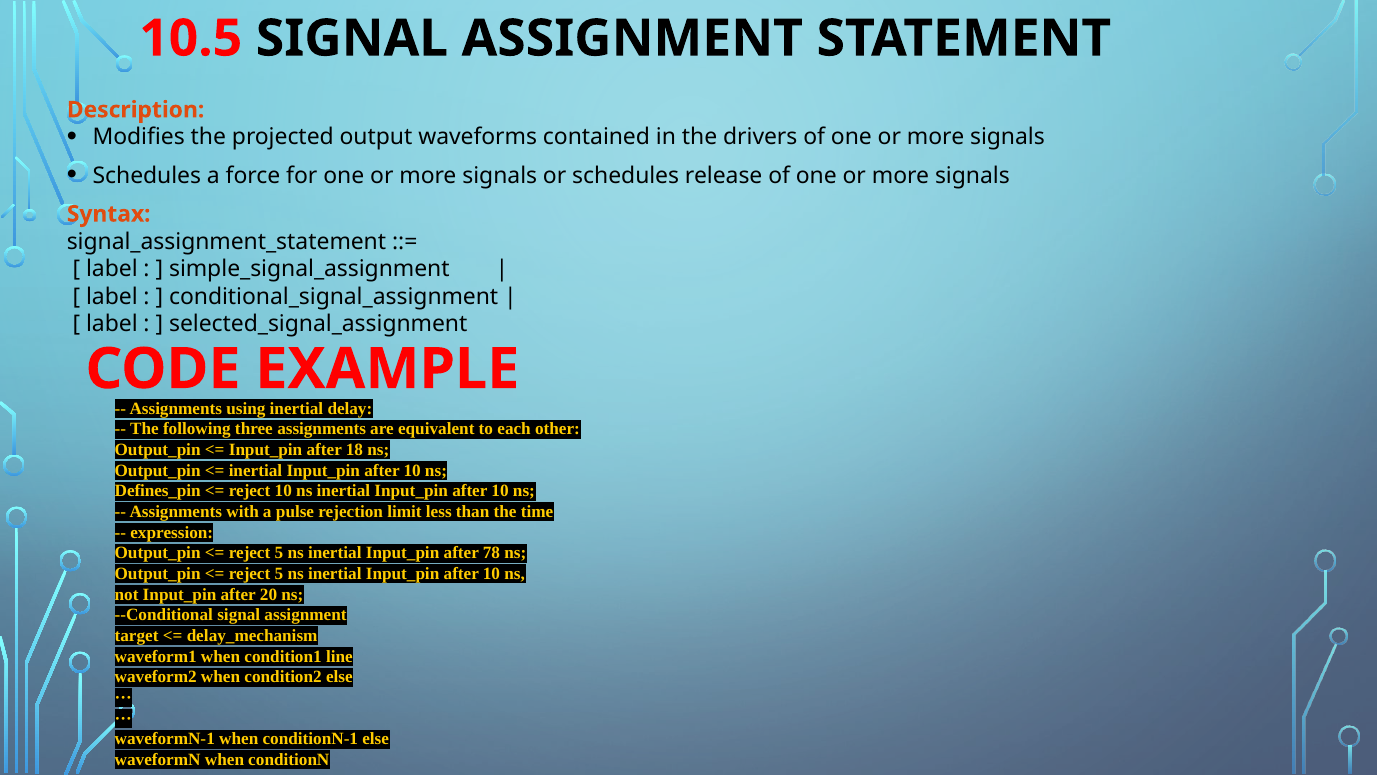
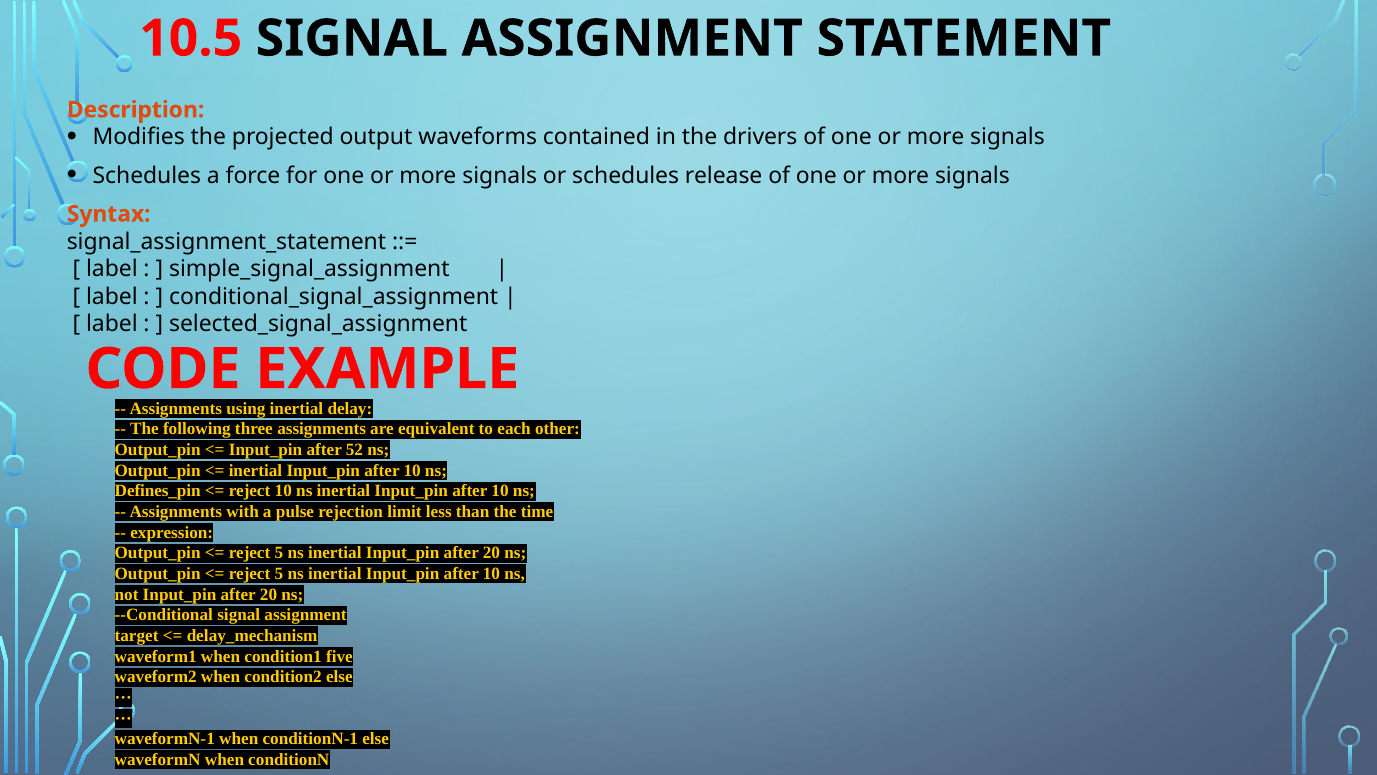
18: 18 -> 52 (354, 450)
inertial Input_pin after 78: 78 -> 20 (491, 553)
line: line -> five (339, 656)
